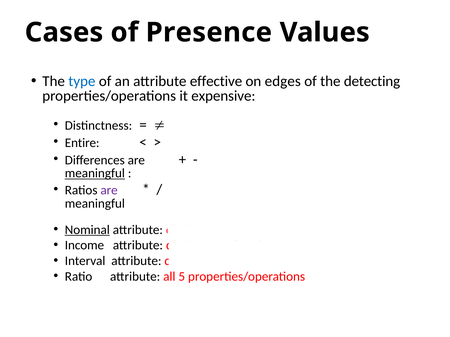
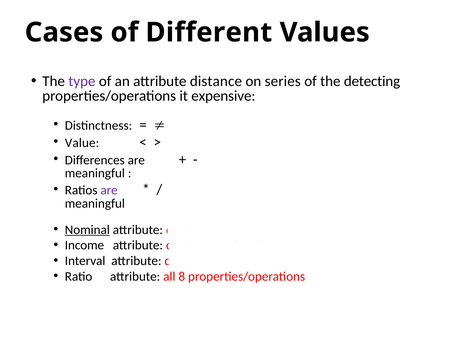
Presence: Presence -> Different (209, 32)
type colour: blue -> purple (82, 81)
effective: effective -> distance (216, 81)
edges: edges -> series (283, 81)
Entire: Entire -> Value (82, 143)
meaningful underline: present -> none (95, 174)
5: 5 -> 8 (182, 277)
